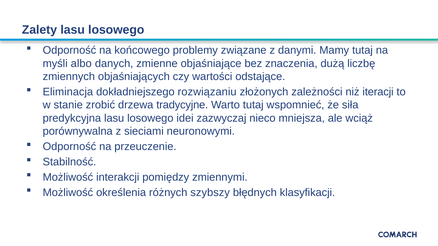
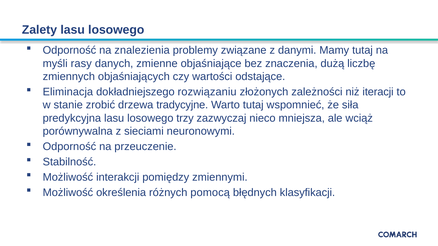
końcowego: końcowego -> znalezienia (142, 50)
albo: albo -> rasy (81, 64)
idei: idei -> trzy (185, 118)
szybszy: szybszy -> pomocą (210, 193)
